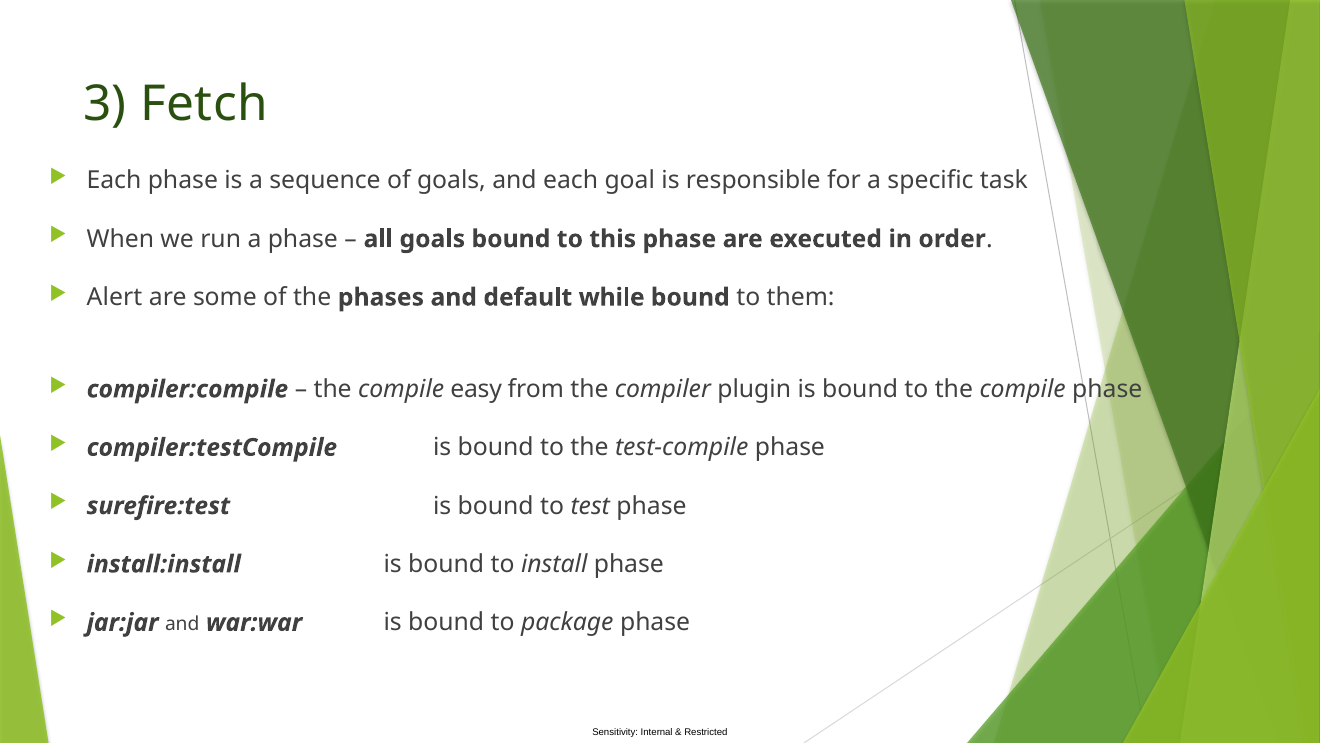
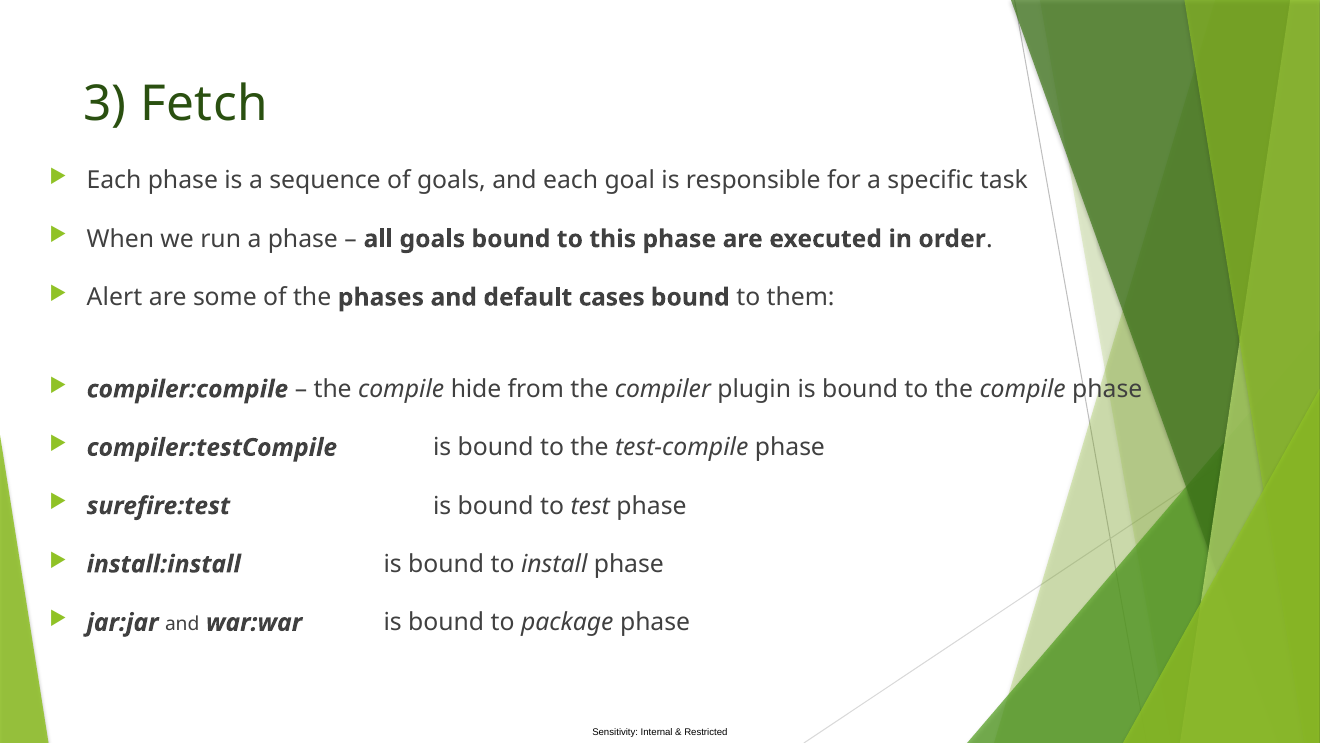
while: while -> cases (612, 297)
easy: easy -> hide (476, 389)
